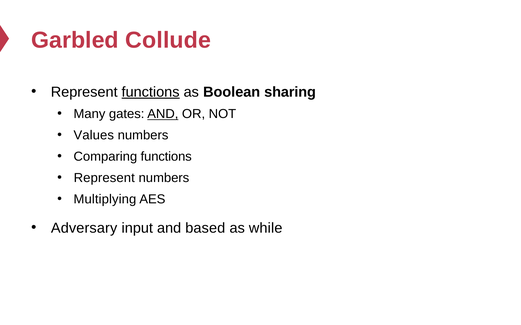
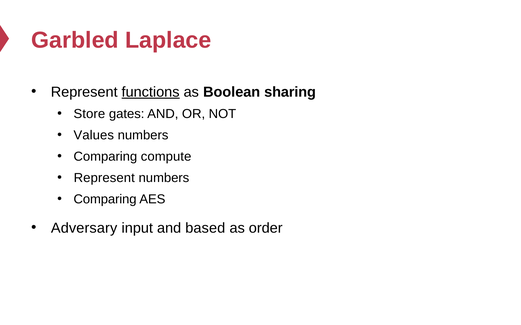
Collude: Collude -> Laplace (168, 40)
Many: Many -> Store (89, 114)
AND underline: present -> none (163, 114)
Comparing functions: functions -> compute (166, 157)
Multiplying: Multiplying -> Comparing (105, 200)
while: while -> order (266, 228)
